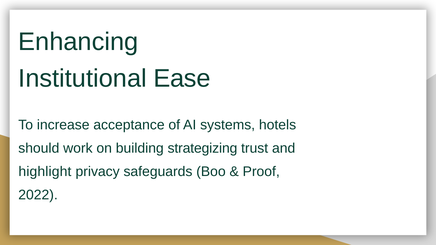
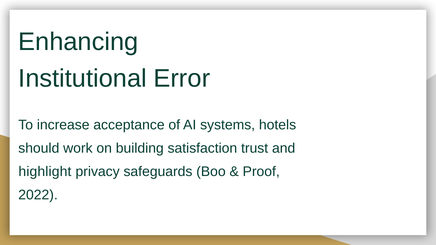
Ease: Ease -> Error (182, 79)
strategizing: strategizing -> satisfaction (202, 148)
